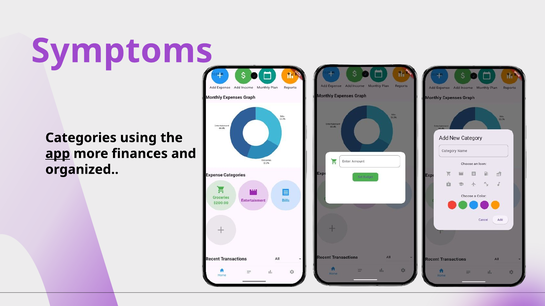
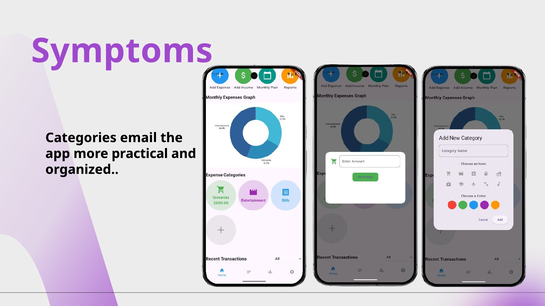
using: using -> email (138, 138)
app underline: present -> none (58, 154)
finances: finances -> practical (140, 154)
